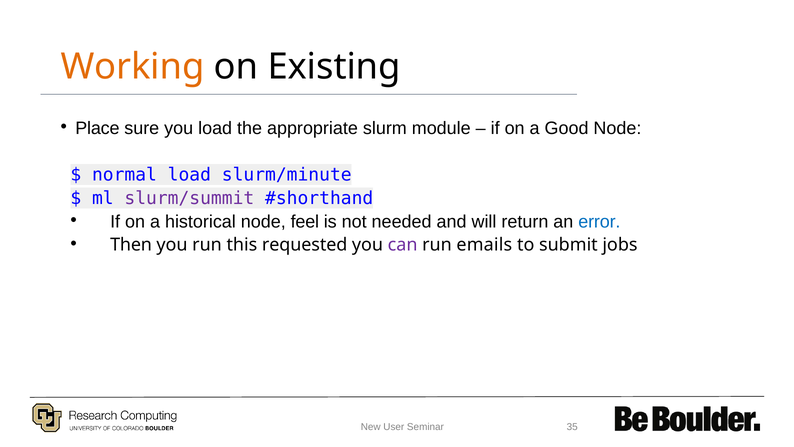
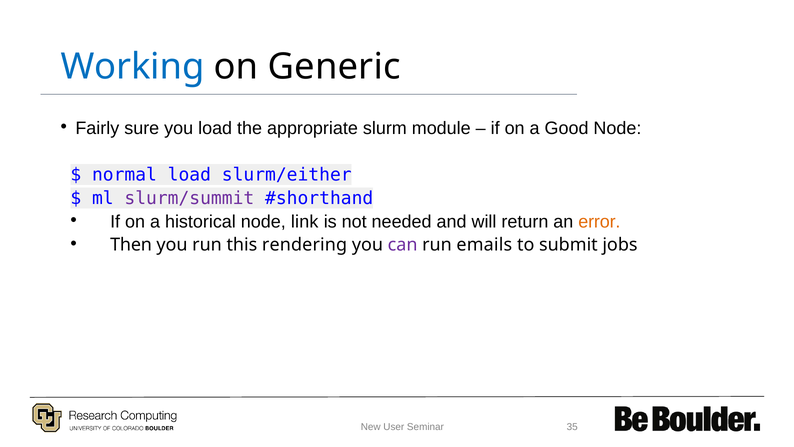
Working colour: orange -> blue (132, 67)
Existing: Existing -> Generic (334, 67)
Place: Place -> Fairly (97, 128)
slurm/minute: slurm/minute -> slurm/either (287, 175)
feel: feel -> link (305, 221)
error colour: blue -> orange (599, 221)
requested: requested -> rendering (305, 245)
